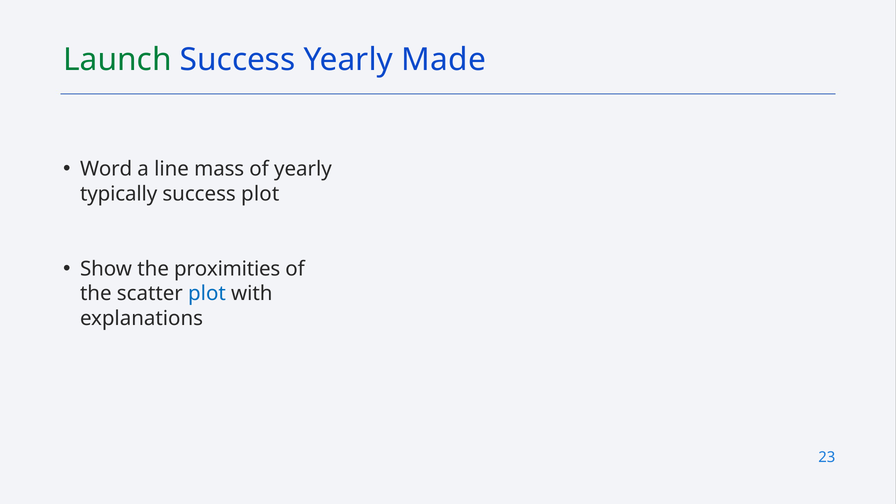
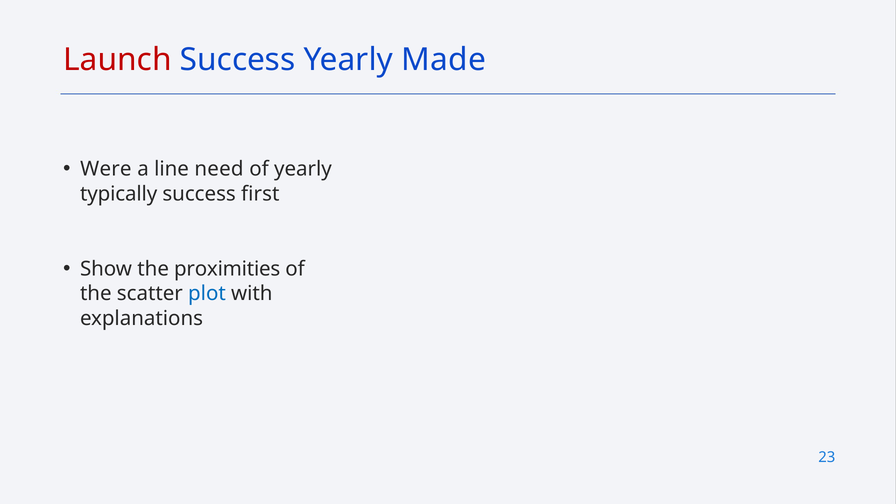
Launch colour: green -> red (117, 60)
Word: Word -> Were (106, 169)
mass: mass -> need (219, 169)
success plot: plot -> first (260, 194)
